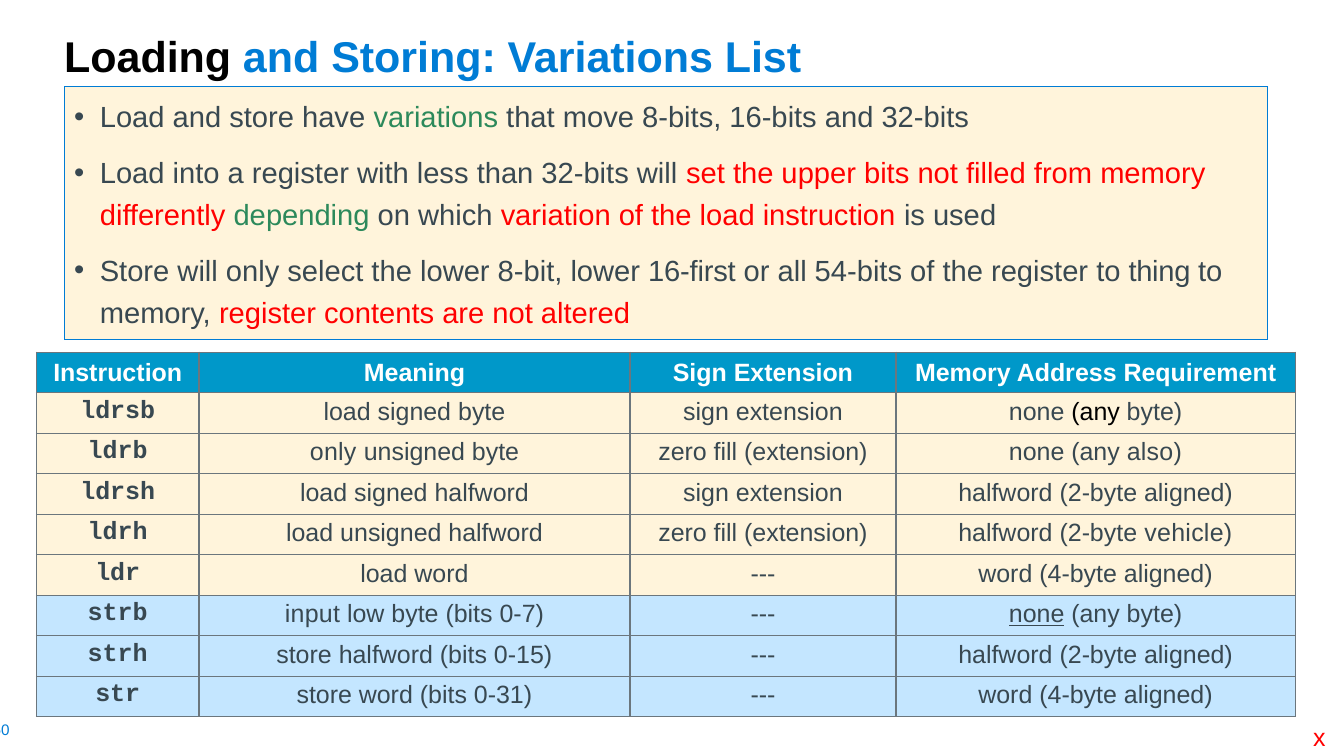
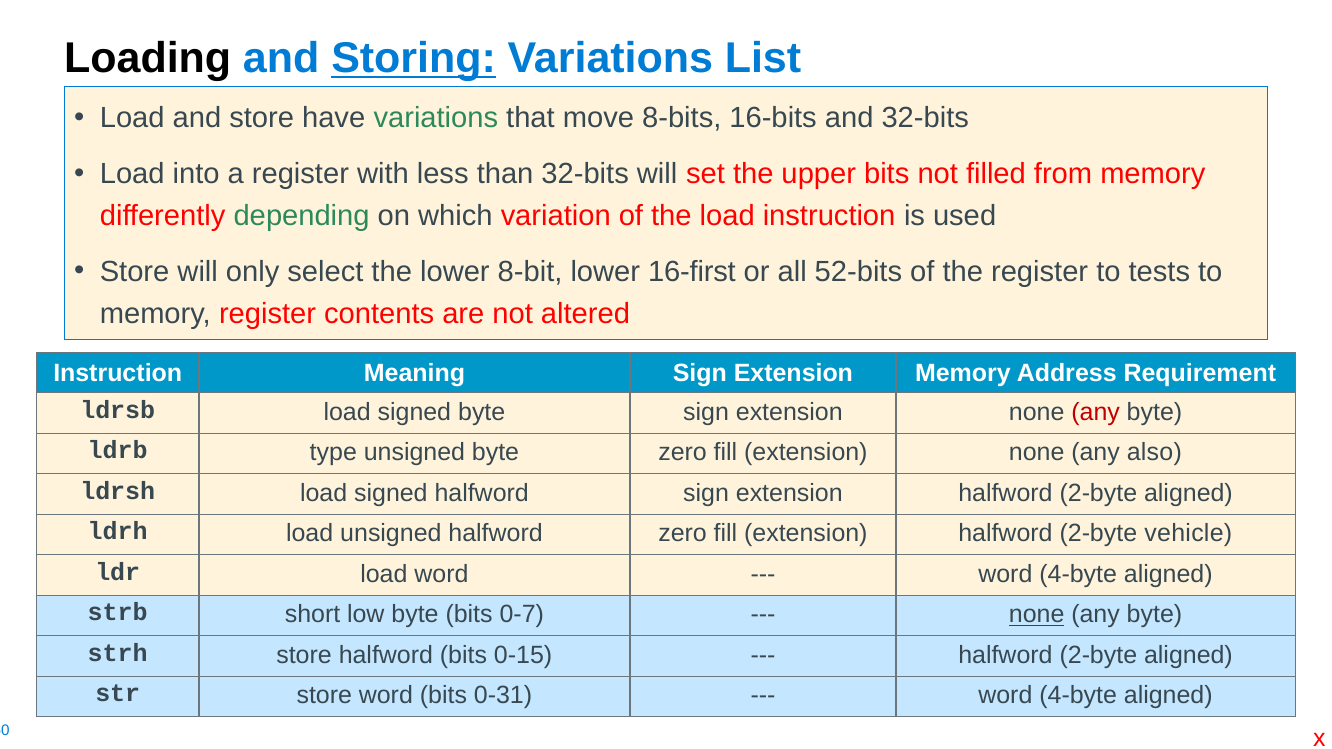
Storing underline: none -> present (414, 58)
54-bits: 54-bits -> 52-bits (858, 272)
thing: thing -> tests (1159, 272)
any colour: black -> red (1096, 412)
ldrb only: only -> type (333, 453)
input: input -> short (313, 615)
